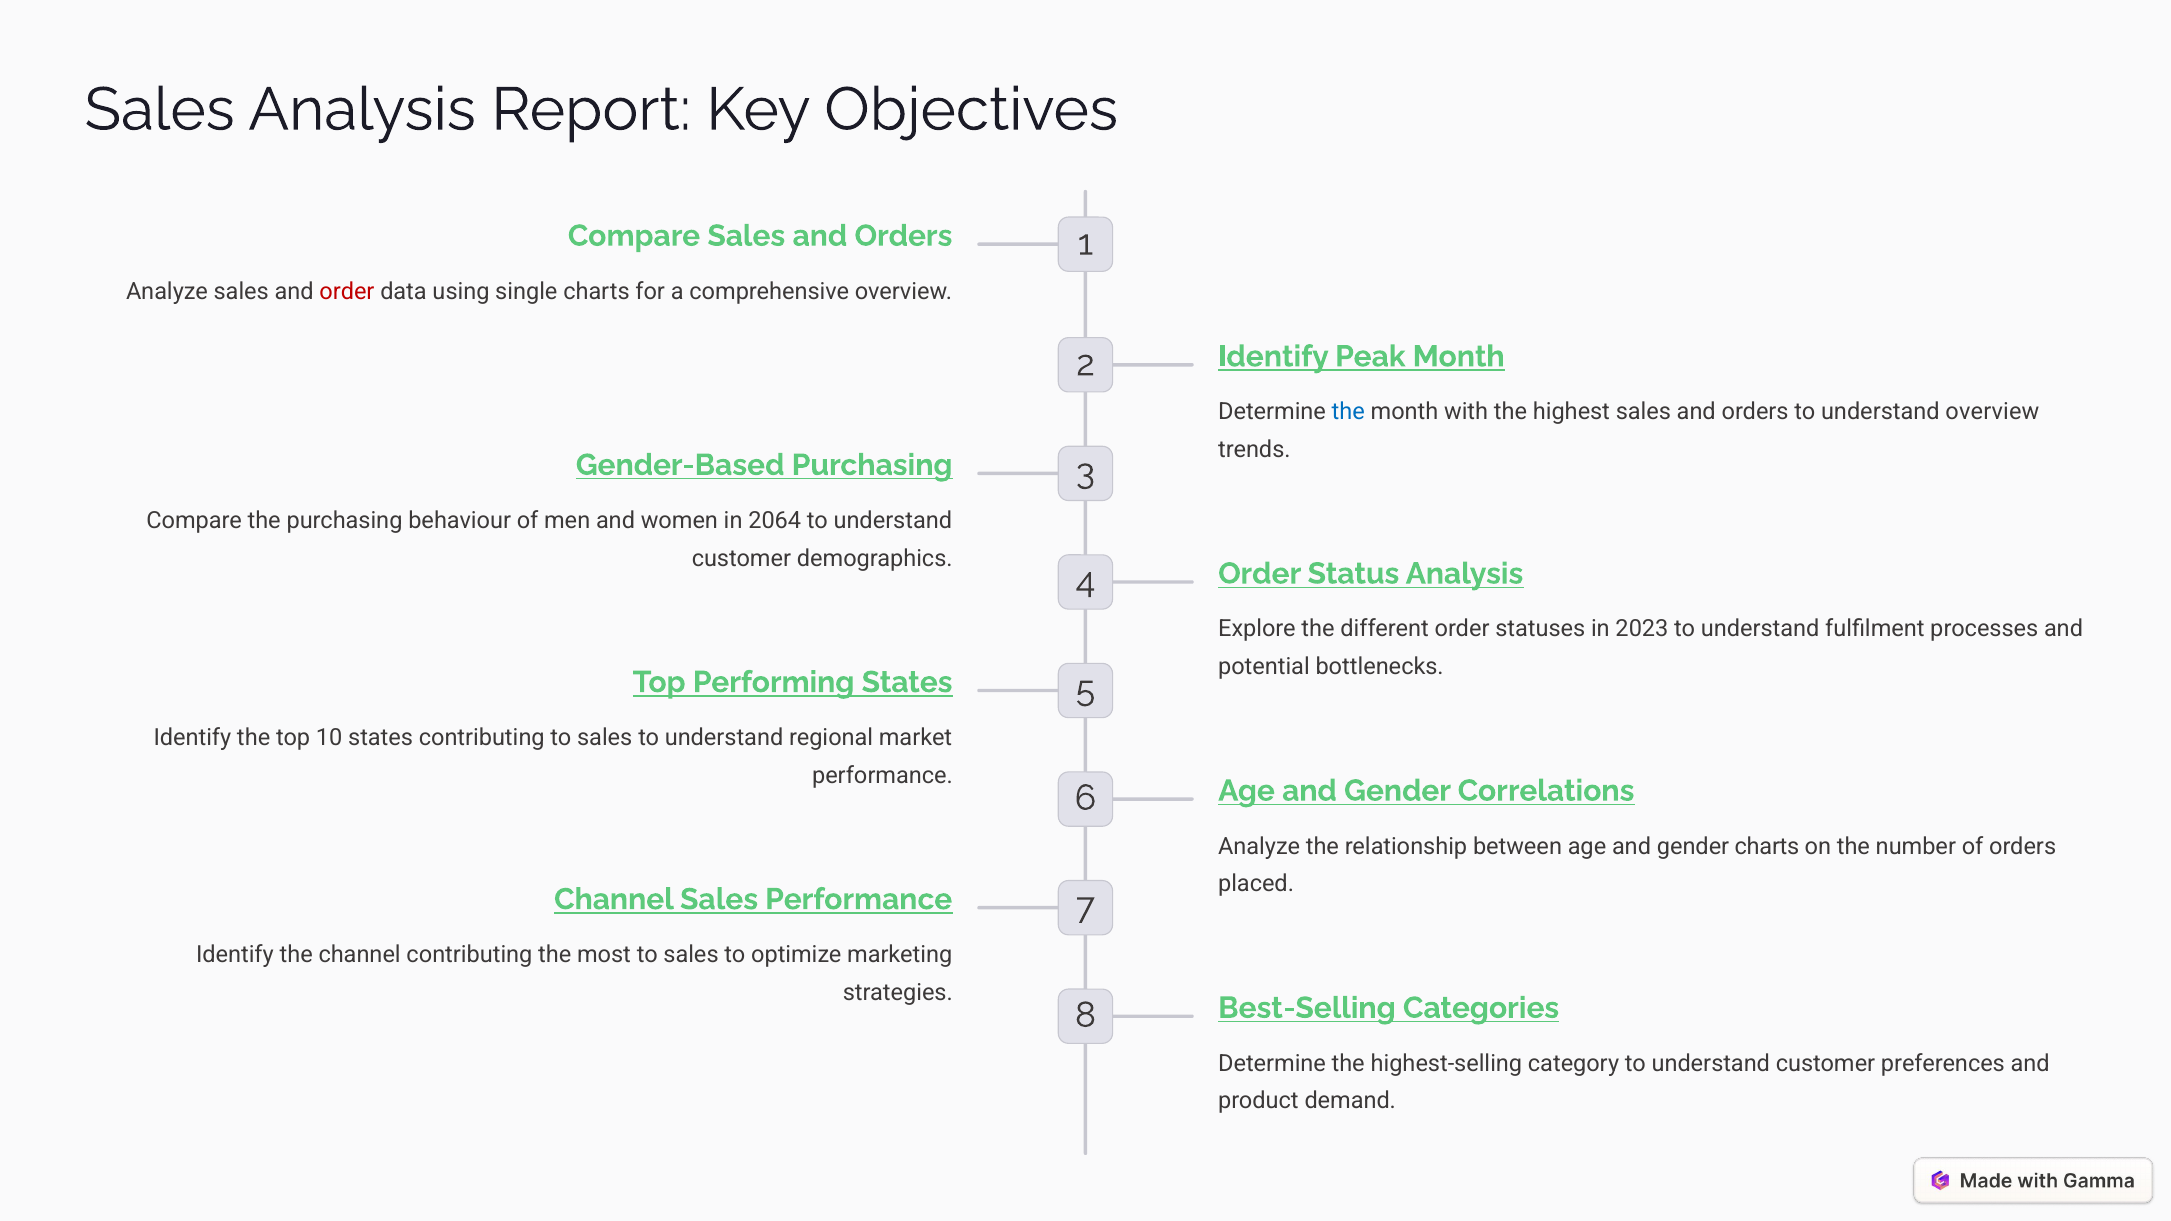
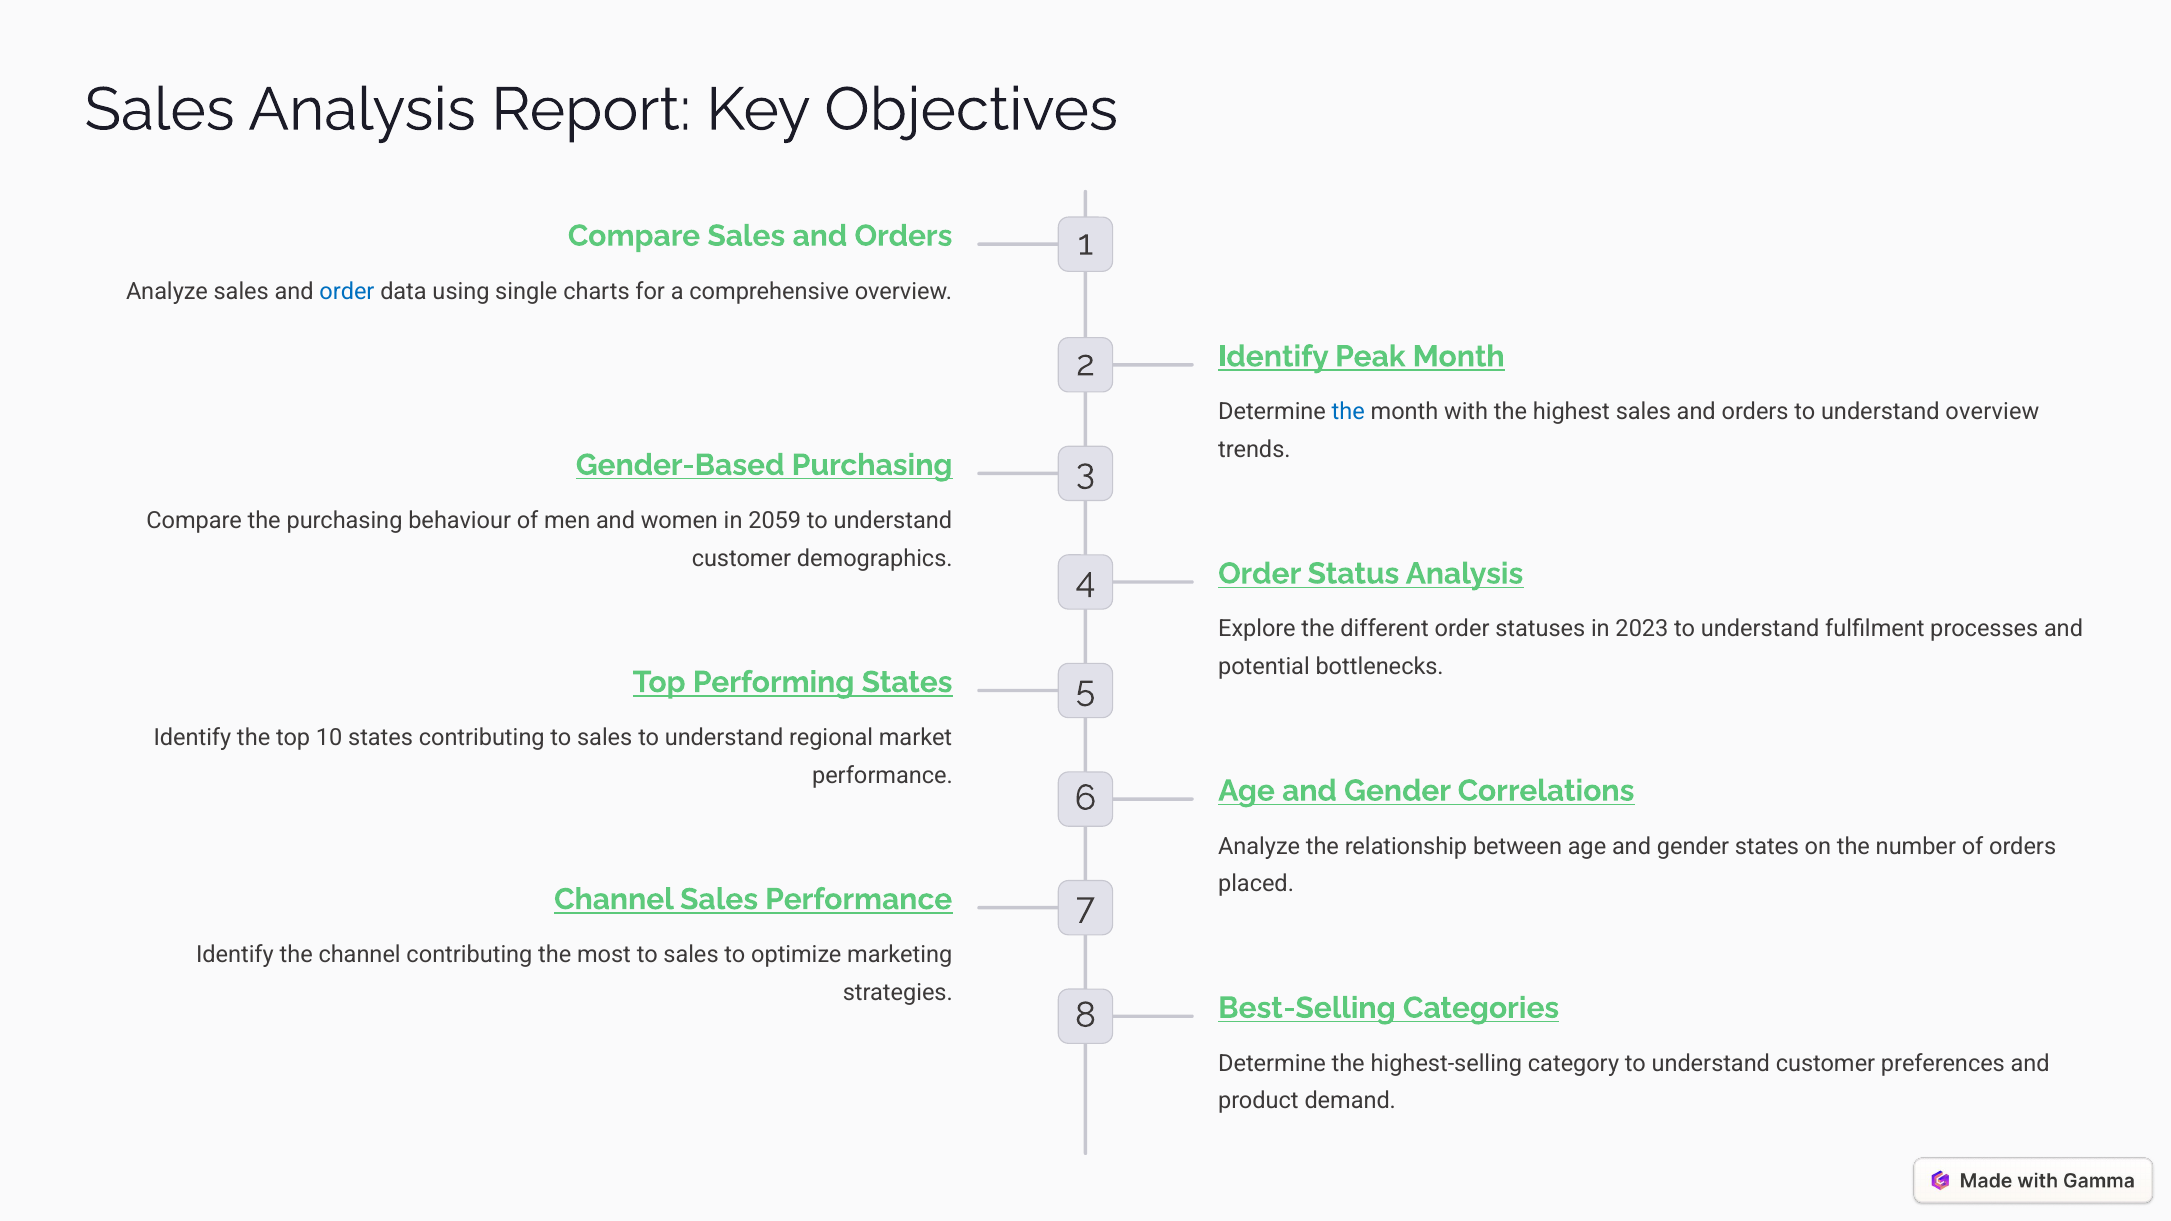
order colour: red -> blue (347, 292)
2064: 2064 -> 2059 (775, 521)
gender charts: charts -> states (1767, 847)
